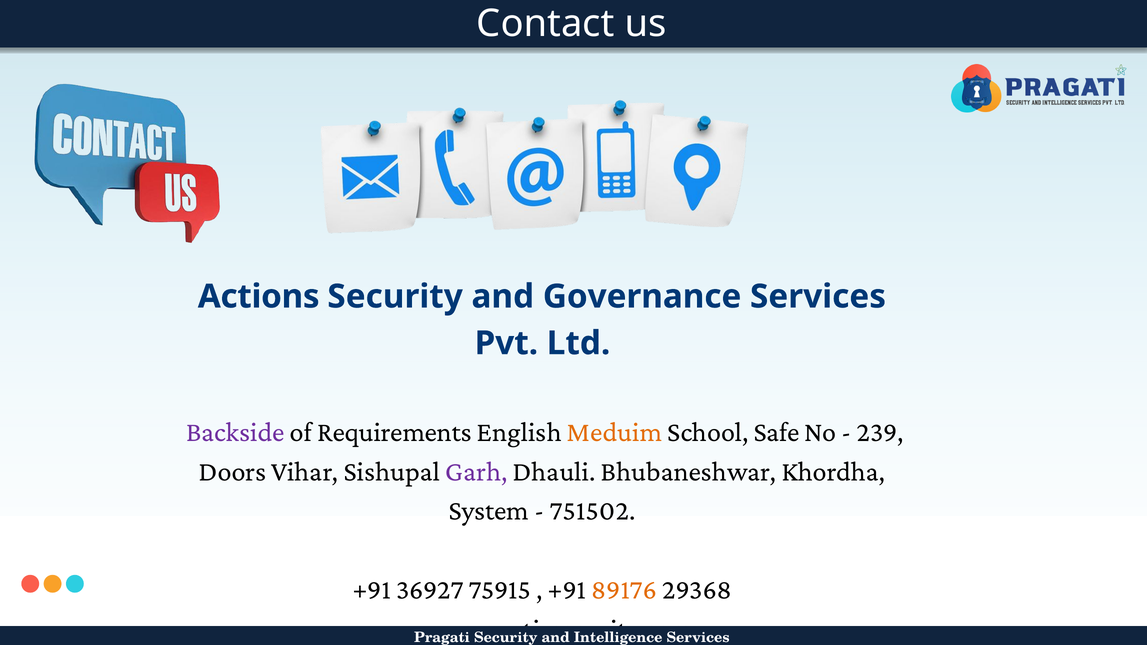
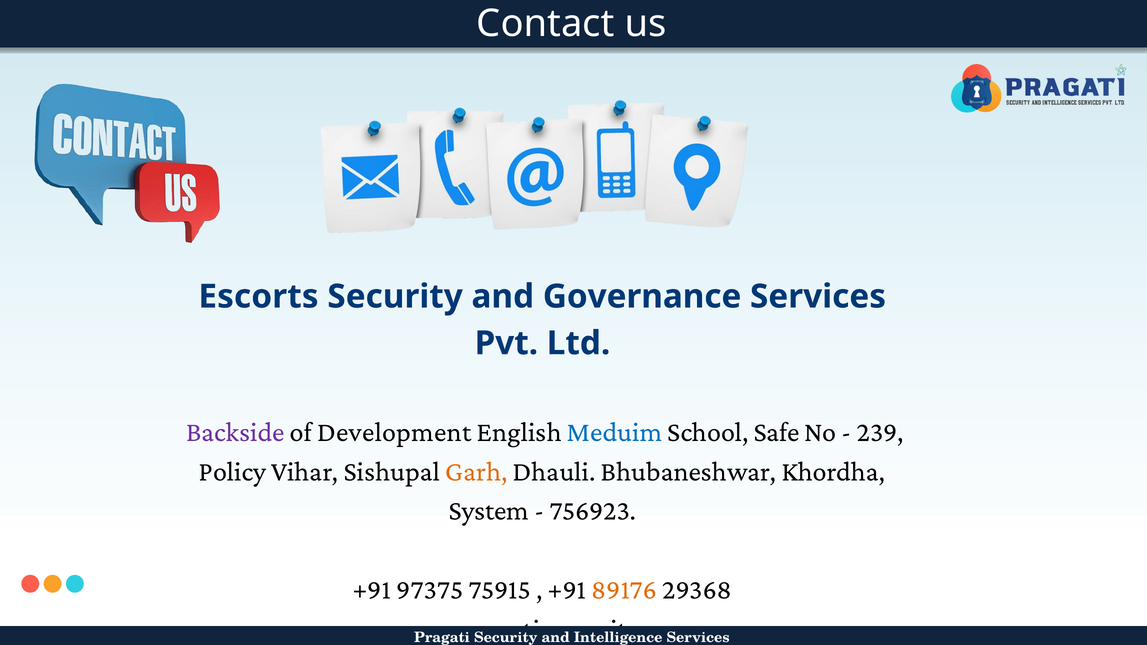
Actions: Actions -> Escorts (258, 297)
Requirements: Requirements -> Development (394, 432)
Meduim colour: orange -> blue (615, 432)
Doors: Doors -> Policy (233, 471)
Garh colour: purple -> orange (476, 471)
751502: 751502 -> 756923 (593, 511)
36927: 36927 -> 97375 (430, 590)
